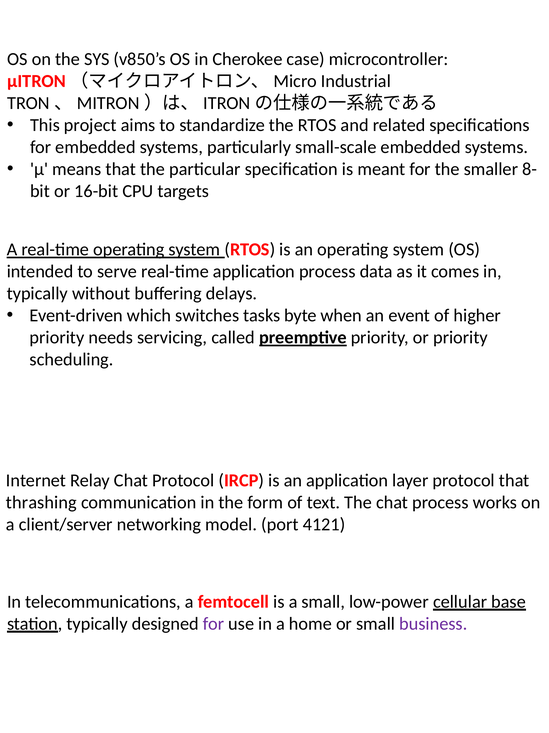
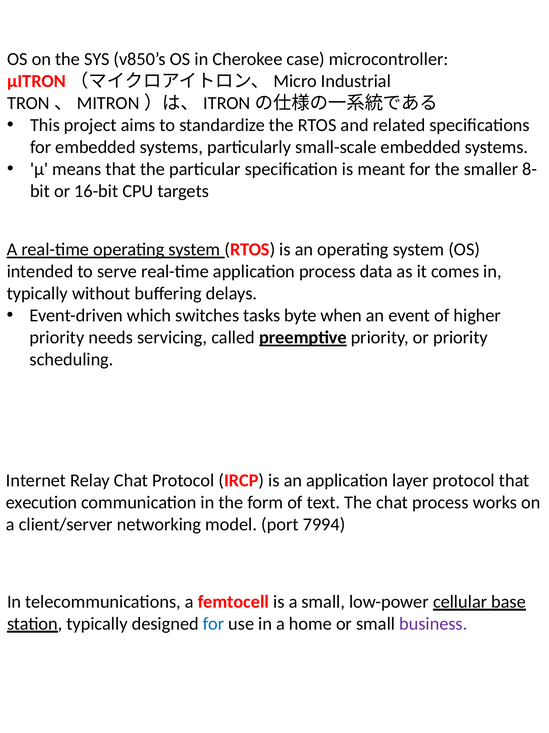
thrashing: thrashing -> execution (41, 502)
4121: 4121 -> 7994 (324, 524)
for colour: purple -> blue (214, 623)
